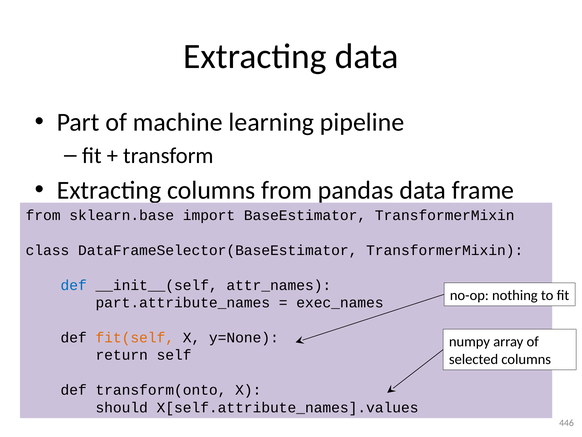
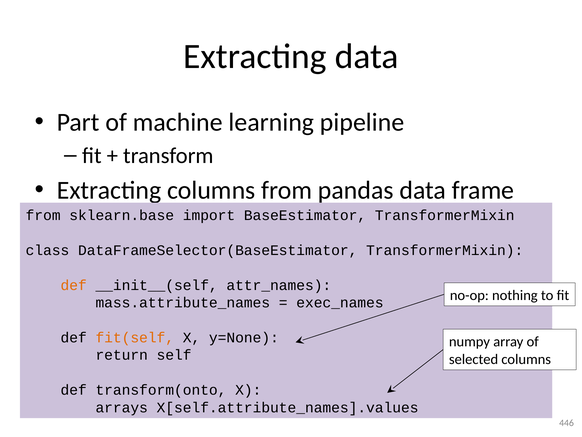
def colour: blue -> orange (74, 285)
part.attribute_names: part.attribute_names -> mass.attribute_names (183, 302)
should: should -> arrays (122, 407)
